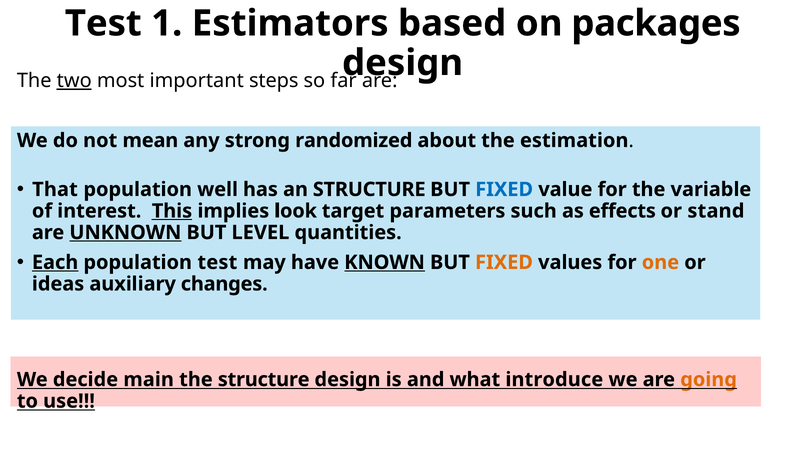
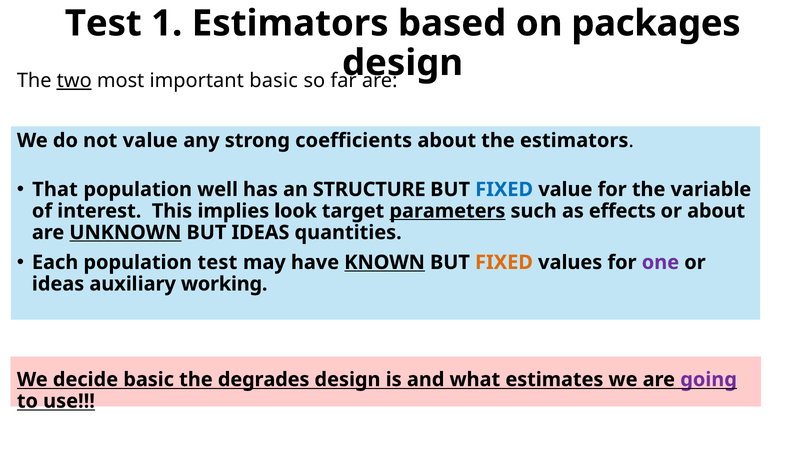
important steps: steps -> basic (274, 81)
not mean: mean -> value (150, 140)
randomized: randomized -> coefficients (354, 140)
the estimation: estimation -> estimators (574, 140)
This underline: present -> none (172, 211)
parameters underline: none -> present (447, 211)
or stand: stand -> about (716, 211)
BUT LEVEL: LEVEL -> IDEAS (260, 232)
Each underline: present -> none (55, 262)
one colour: orange -> purple (660, 262)
changes: changes -> working (224, 284)
decide main: main -> basic (149, 379)
the structure: structure -> degrades (264, 379)
introduce: introduce -> estimates (554, 379)
going colour: orange -> purple (709, 379)
